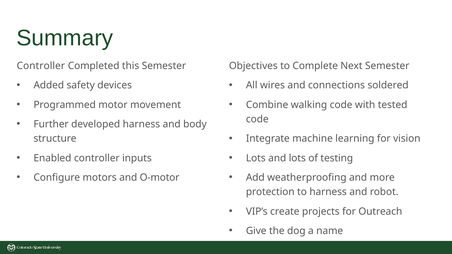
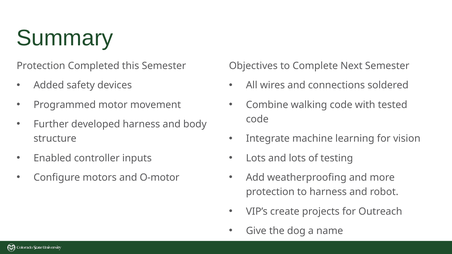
Controller: Controller -> Protection (41, 66)
